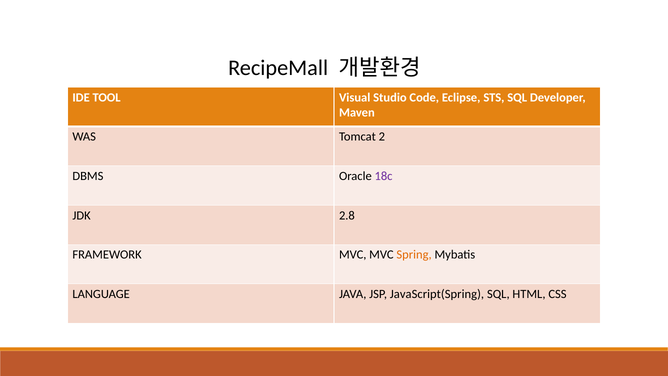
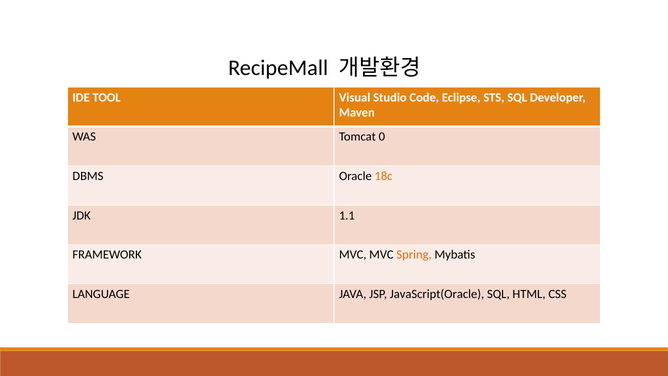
2: 2 -> 0 (382, 137)
18c colour: purple -> orange (384, 176)
2.8: 2.8 -> 1.1 (347, 215)
JavaScript(Spring: JavaScript(Spring -> JavaScript(Oracle (437, 294)
